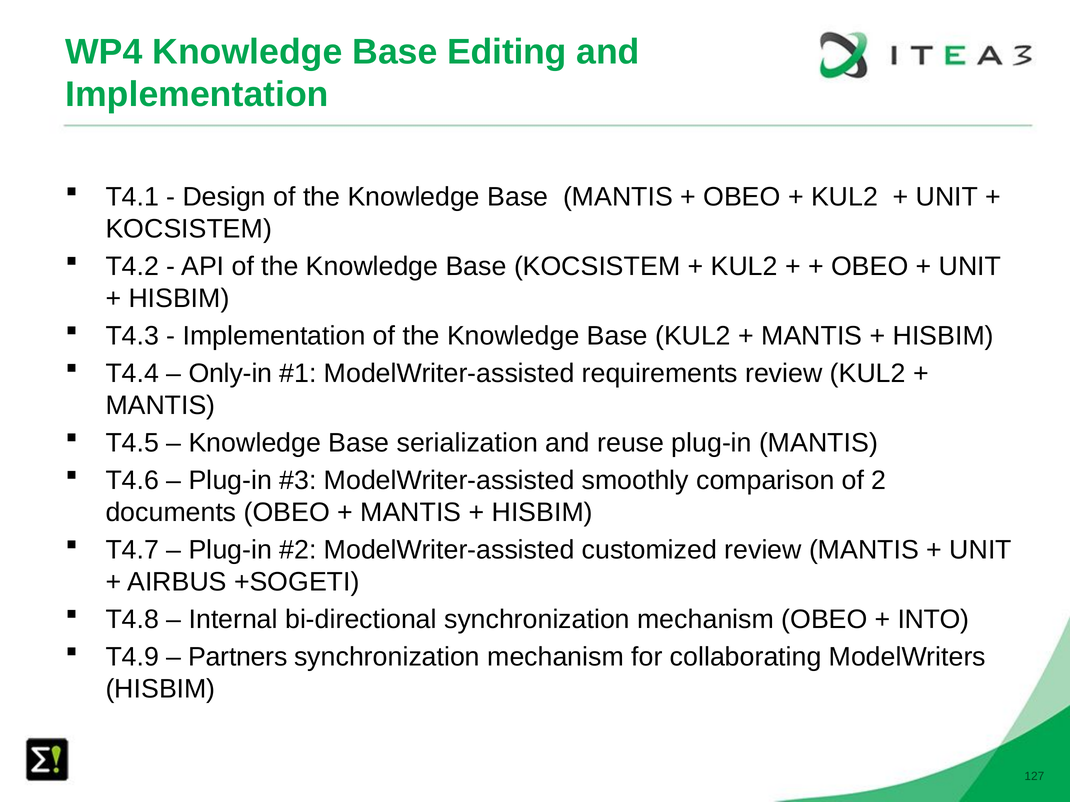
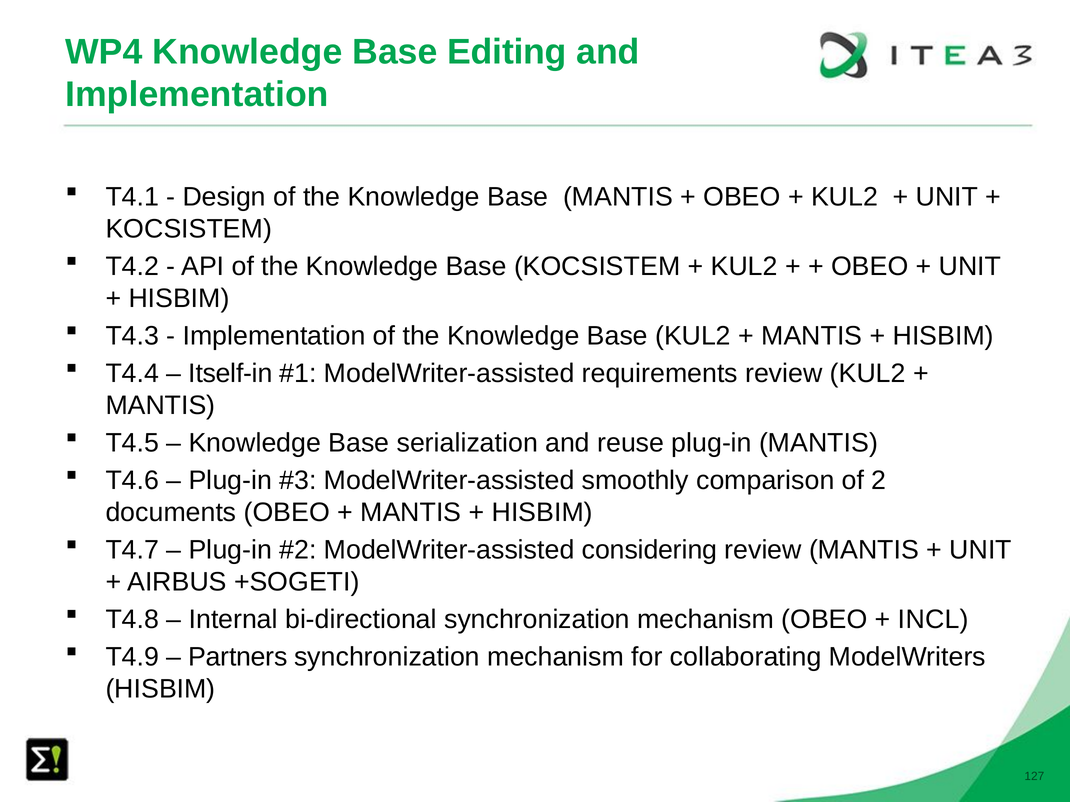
Only-in: Only-in -> Itself-in (230, 374)
customized: customized -> considering (649, 550)
INTO: INTO -> INCL (933, 620)
